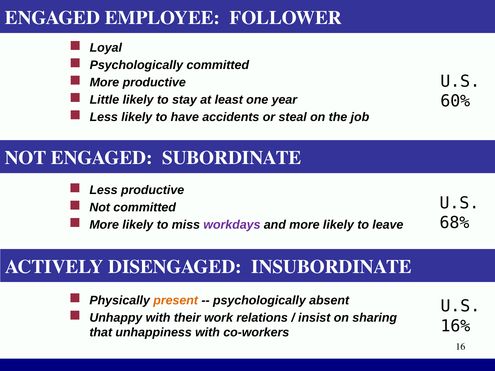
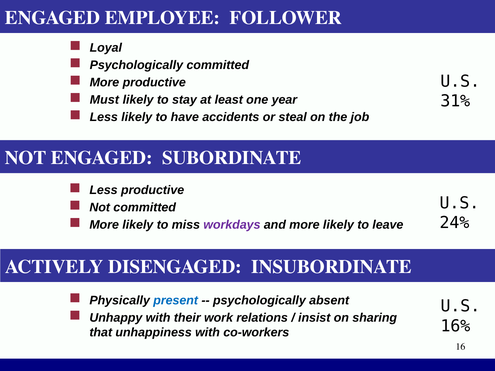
60%: 60% -> 31% (455, 101)
Little: Little -> Must (104, 100)
68%: 68% -> 24% (454, 223)
present colour: orange -> blue (176, 301)
